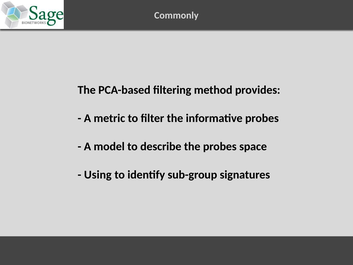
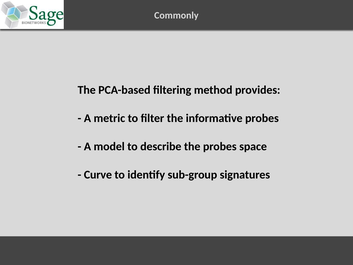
Using: Using -> Curve (98, 175)
